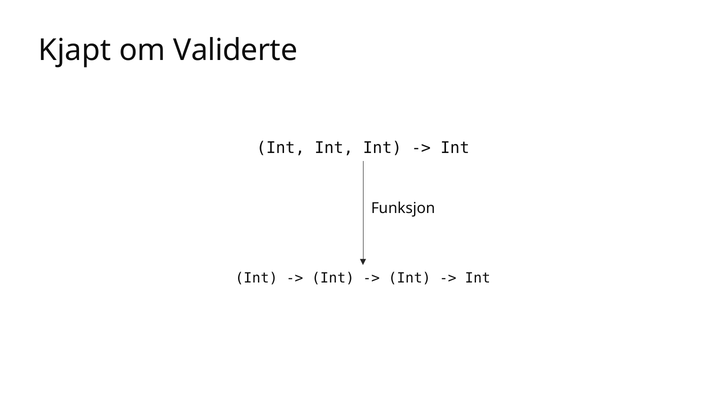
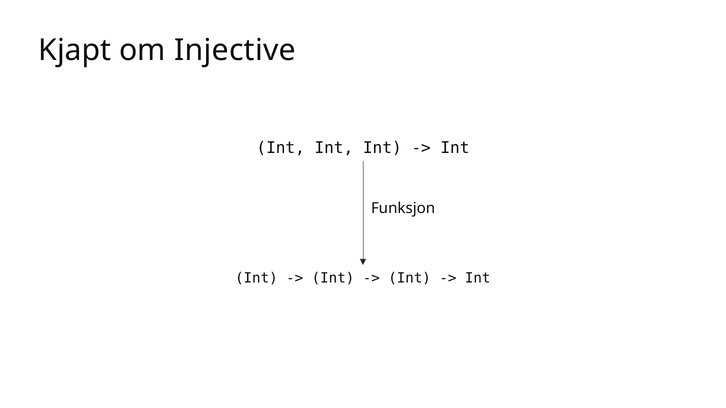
Validerte: Validerte -> Injective (235, 50)
